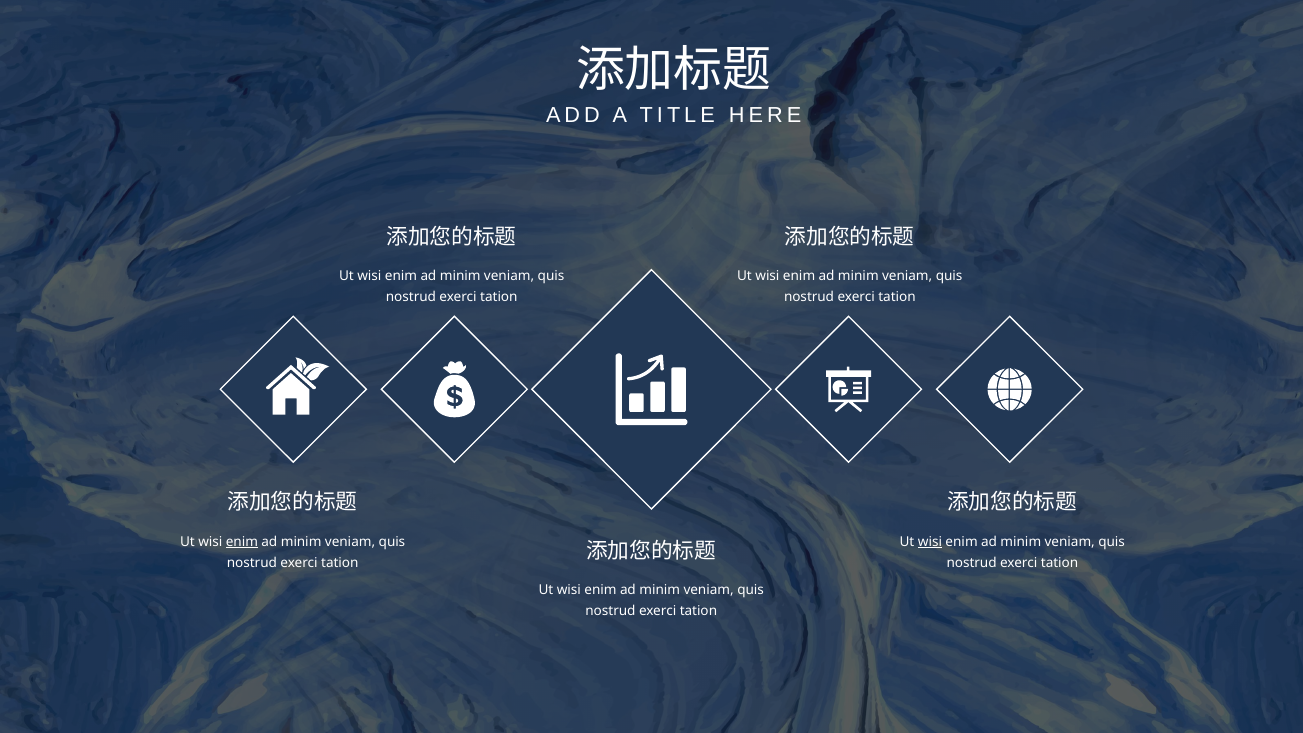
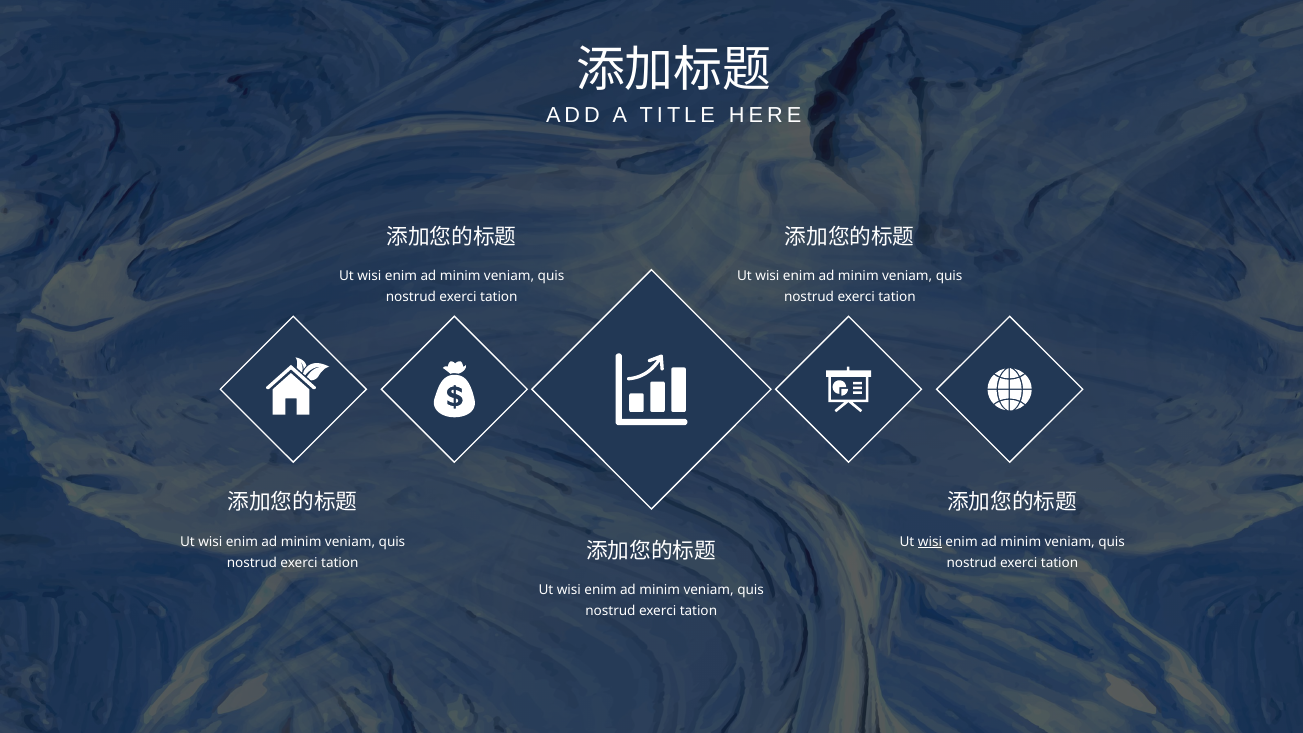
enim underline: present -> none (242, 542)
